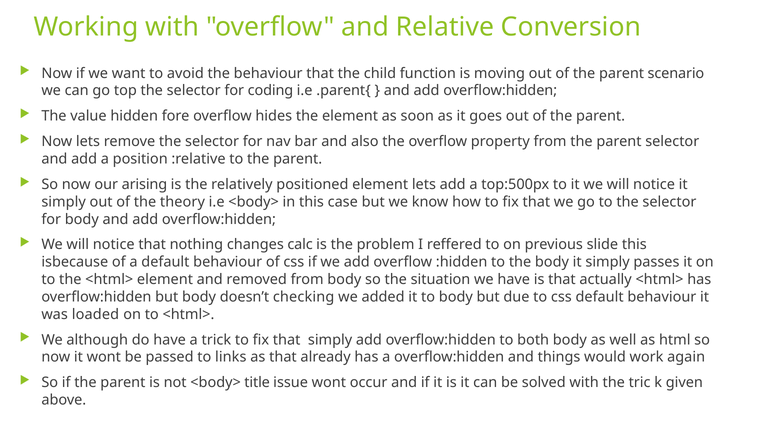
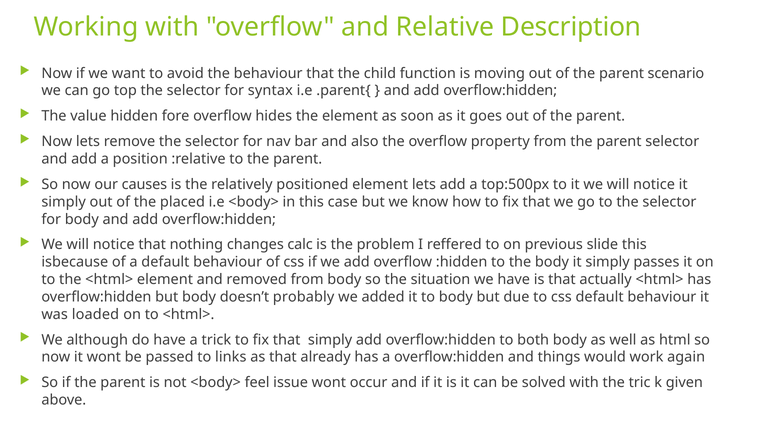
Conversion: Conversion -> Description (571, 27)
coding: coding -> syntax (270, 91)
arising: arising -> causes (144, 184)
theory: theory -> placed (182, 202)
checking: checking -> probably (304, 297)
title: title -> feel (257, 382)
